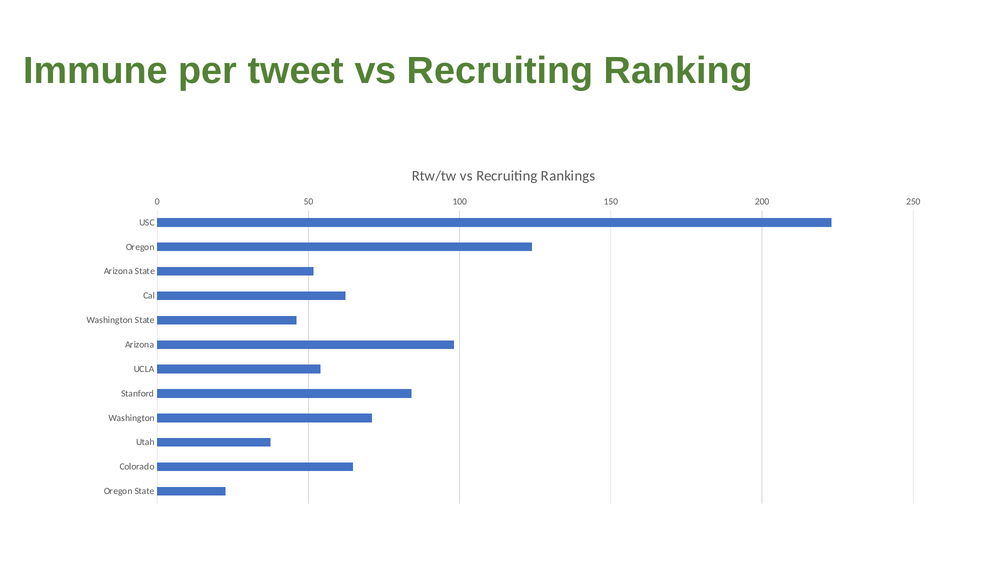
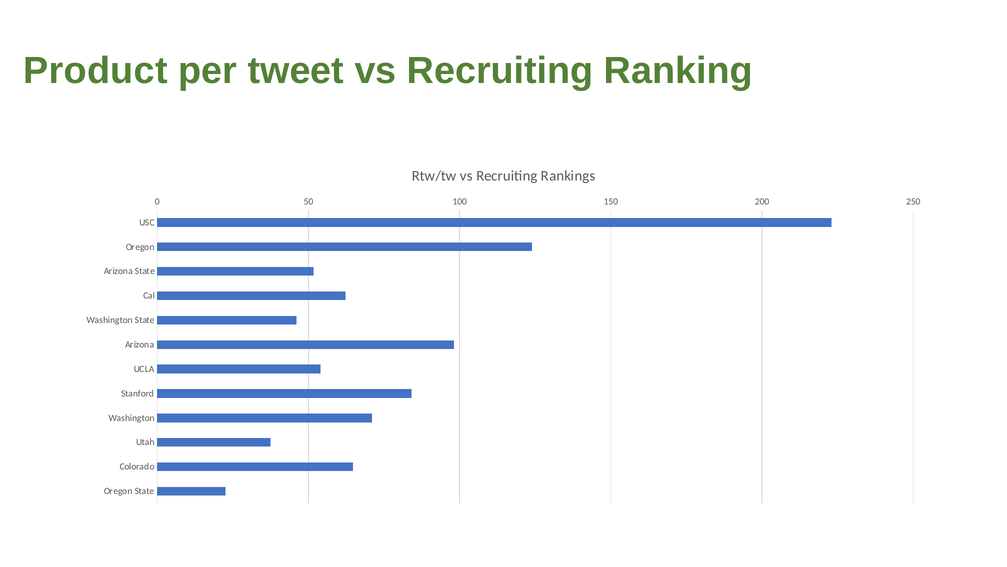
Immune: Immune -> Product (95, 71)
